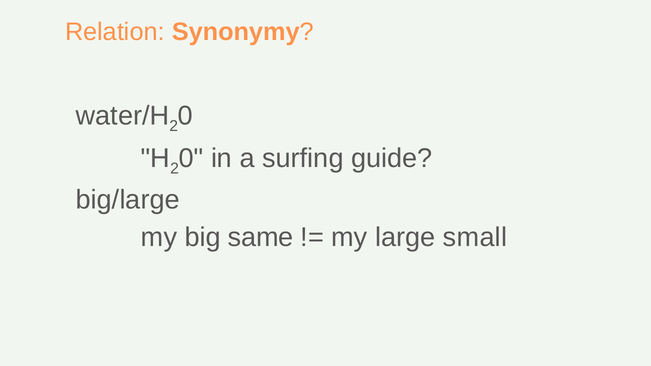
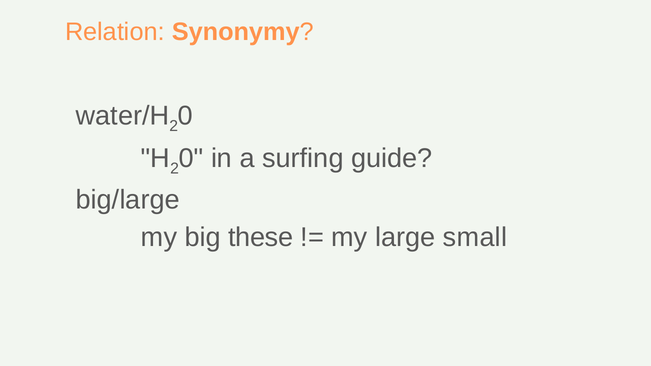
same: same -> these (261, 238)
